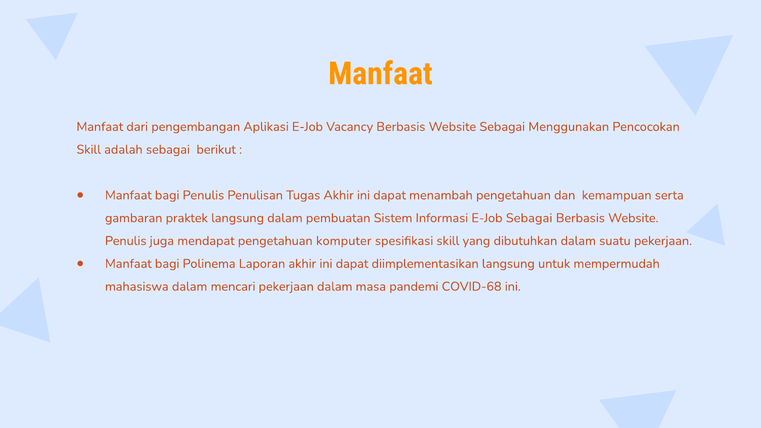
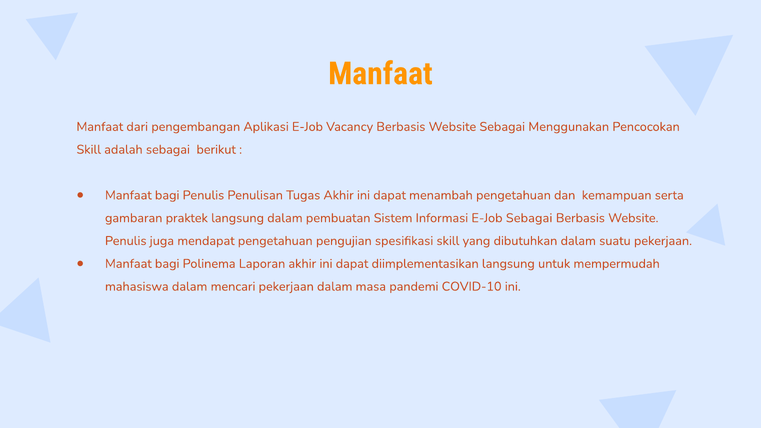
komputer: komputer -> pengujian (344, 241)
COVID-68: COVID-68 -> COVID-10 (472, 287)
